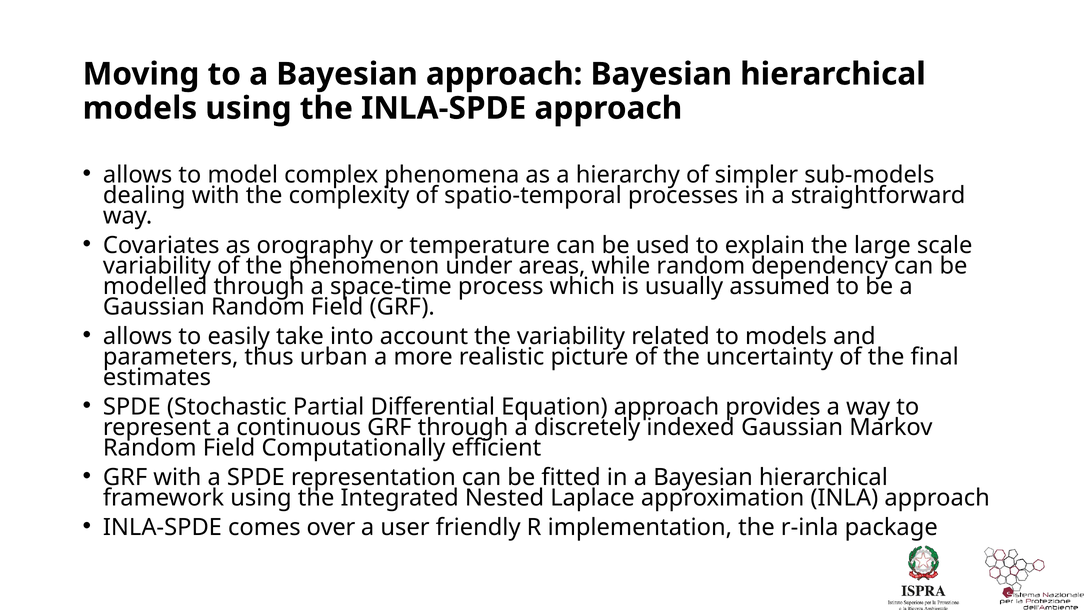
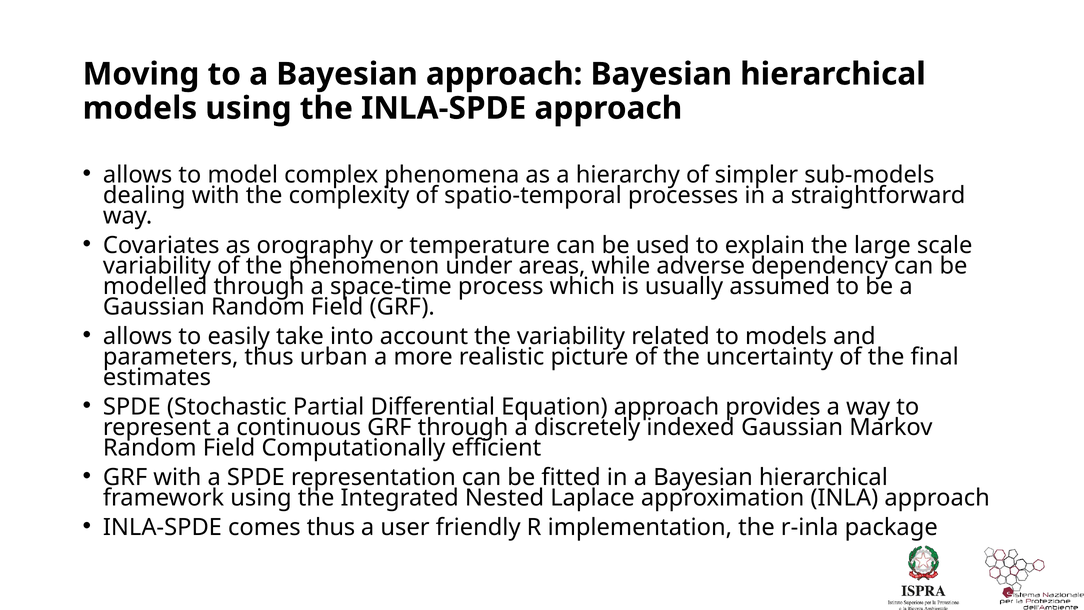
while random: random -> adverse (701, 266)
comes over: over -> thus (331, 527)
